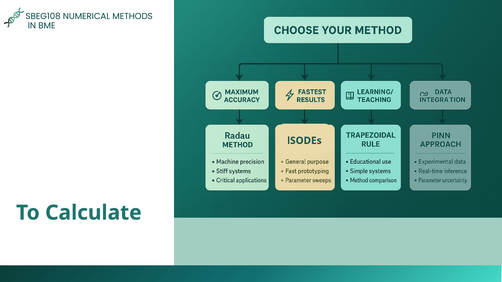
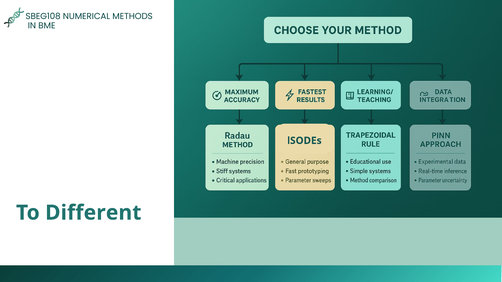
Calculate: Calculate -> Different (93, 213)
